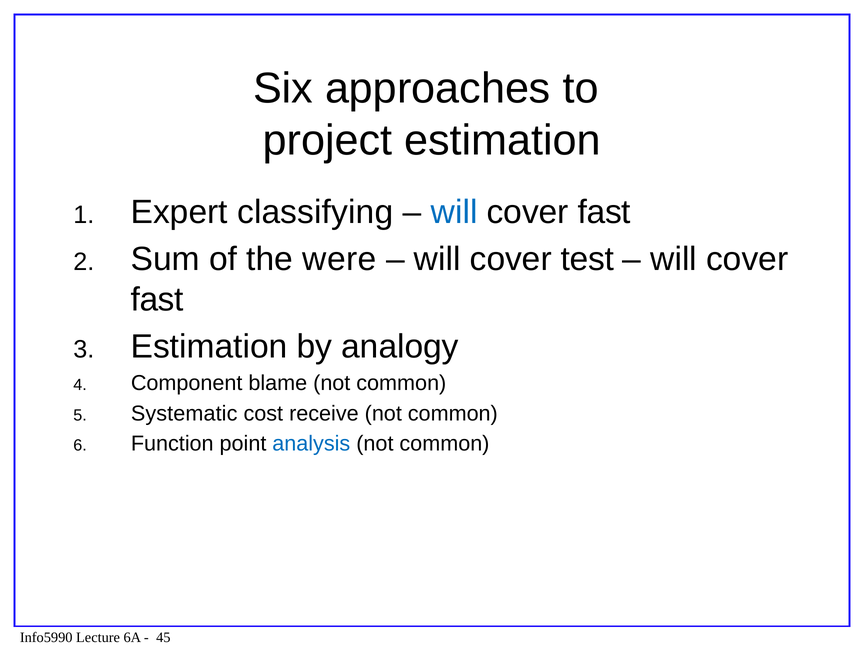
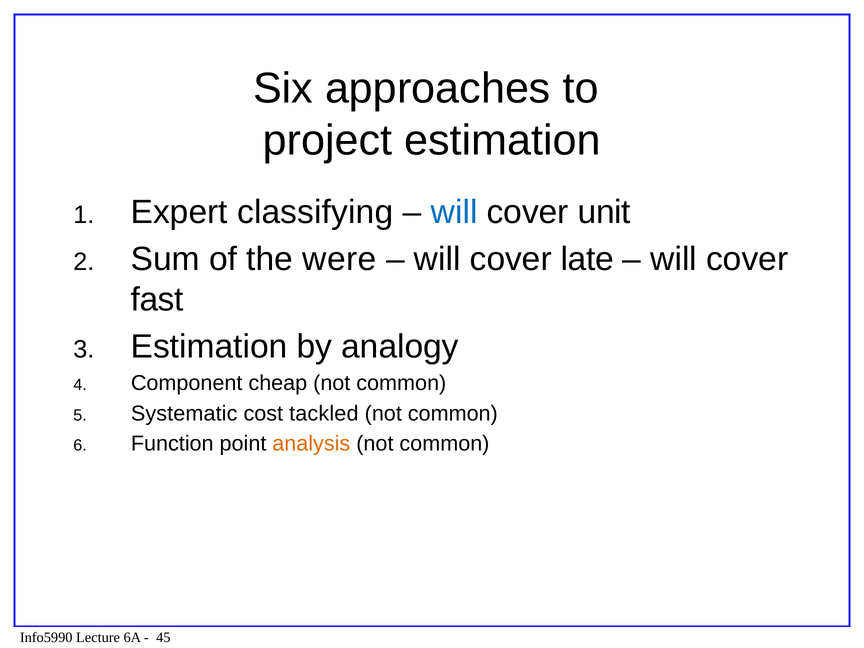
fast: fast -> unit (604, 212)
test: test -> late (587, 259)
blame: blame -> cheap (278, 383)
receive: receive -> tackled (324, 414)
analysis colour: blue -> orange (311, 444)
